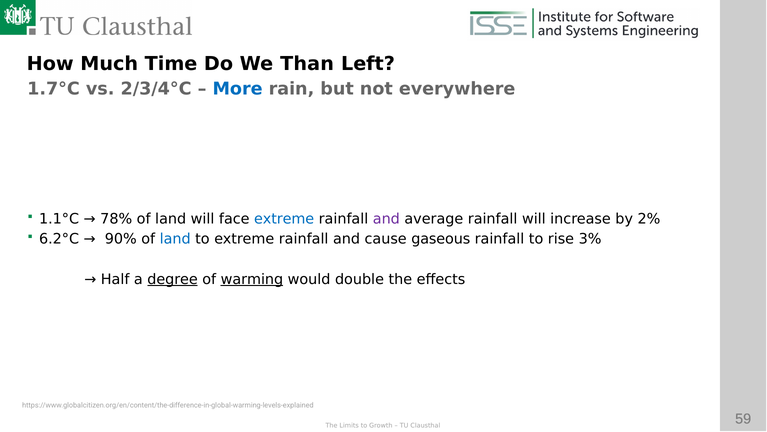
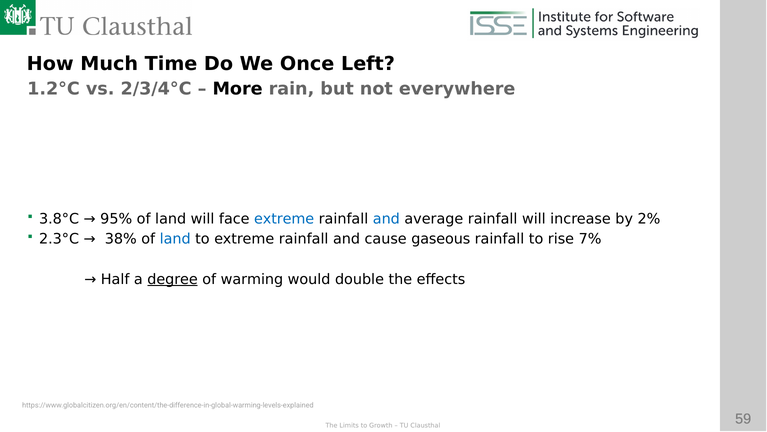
Than: Than -> Once (307, 64)
1.7°C: 1.7°C -> 1.2°C (54, 89)
More colour: blue -> black (238, 89)
1.1°C: 1.1°C -> 3.8°C (59, 219)
78%: 78% -> 95% (116, 219)
and colour: purple -> blue (386, 219)
6.2°C: 6.2°C -> 2.3°C (59, 239)
90%: 90% -> 38% (121, 239)
3%: 3% -> 7% (590, 239)
warming underline: present -> none (252, 279)
